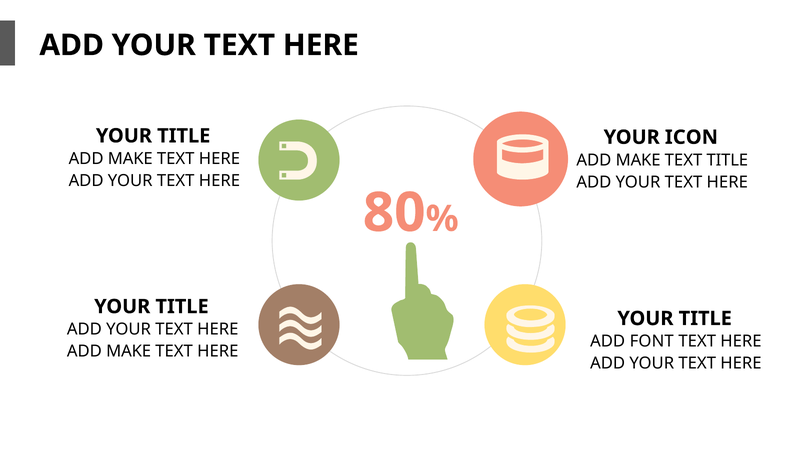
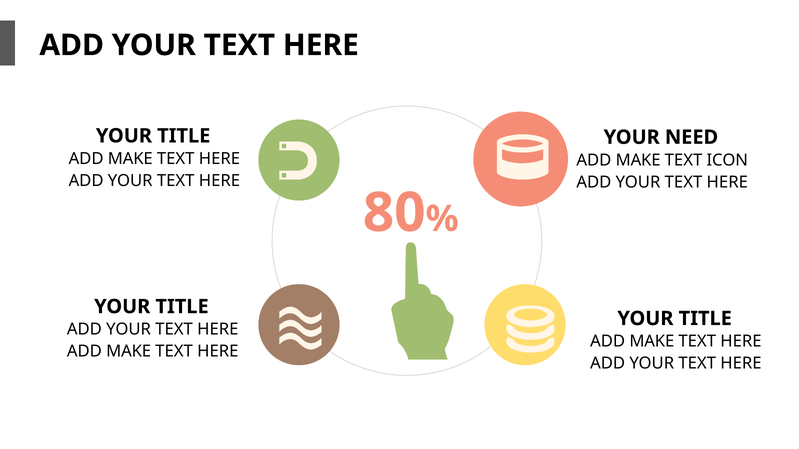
ICON: ICON -> NEED (692, 137)
TEXT TITLE: TITLE -> ICON (727, 160)
FONT: FONT -> MAKE (652, 342)
